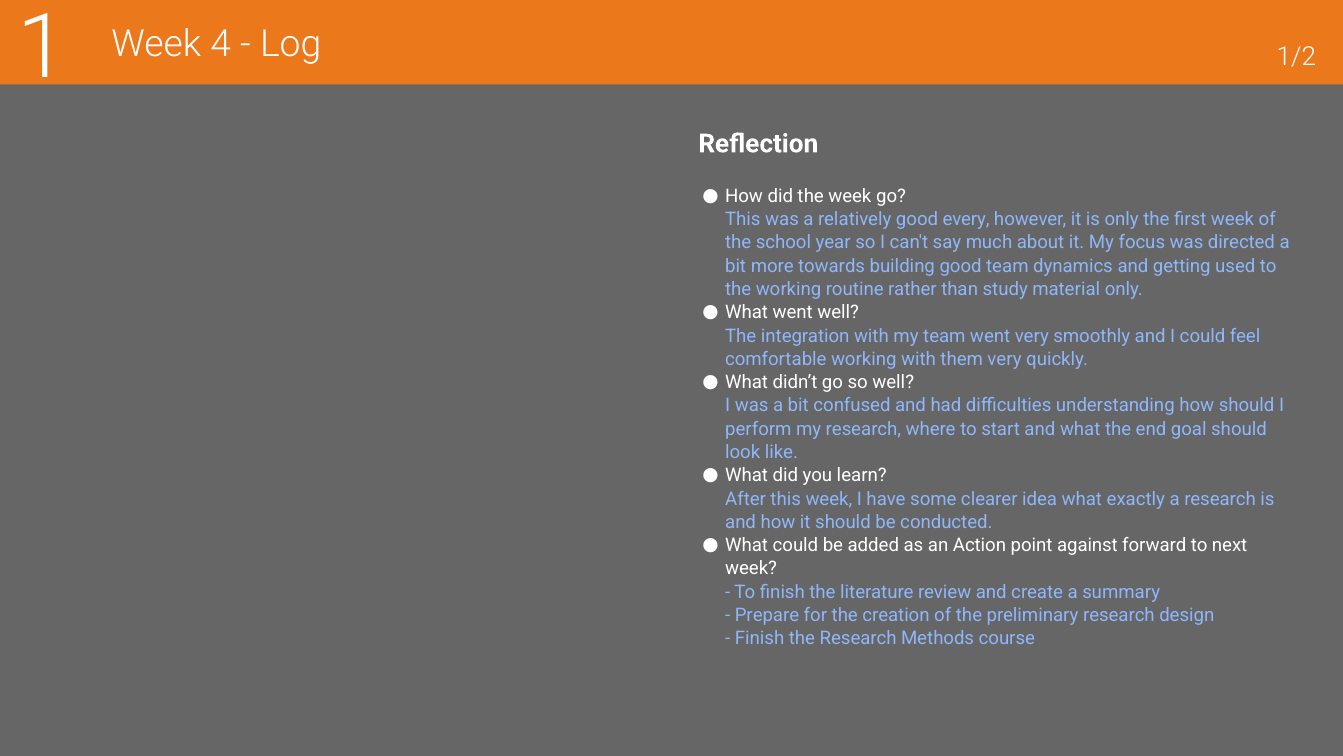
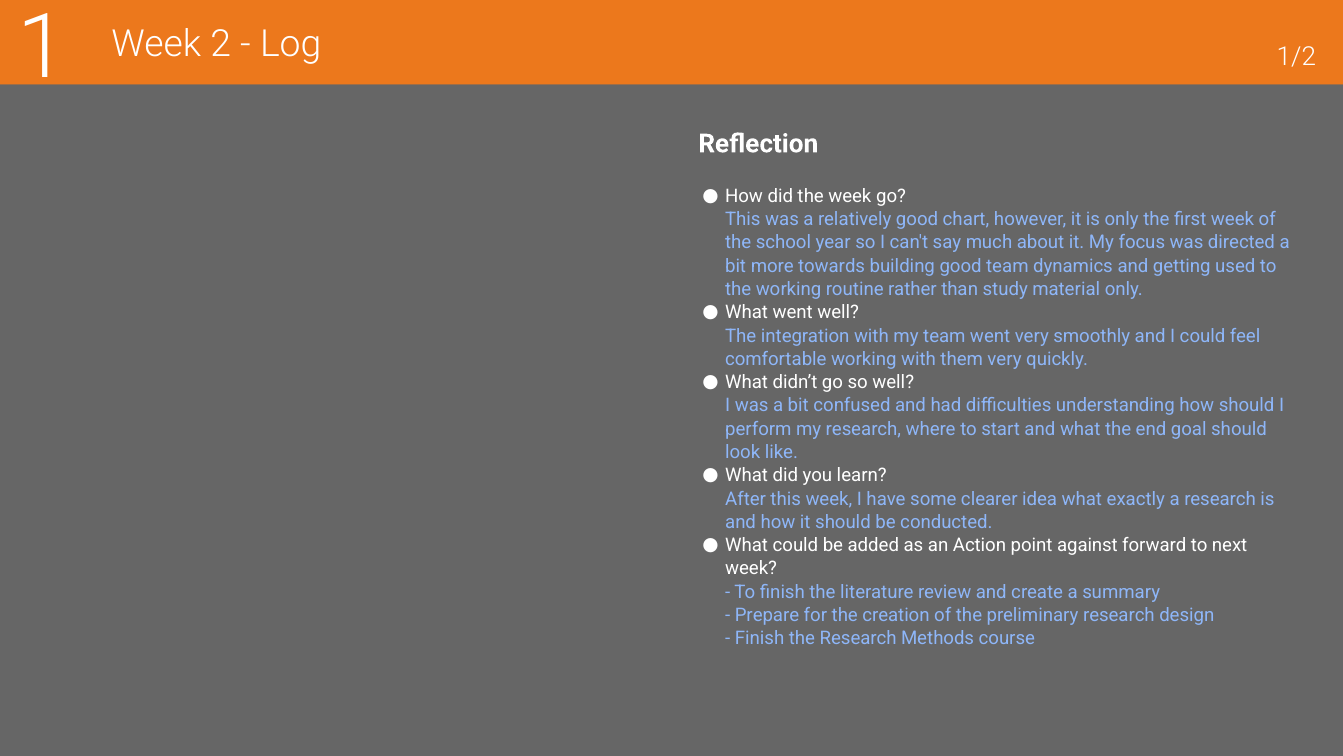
4: 4 -> 2 (221, 45)
every: every -> chart (966, 219)
